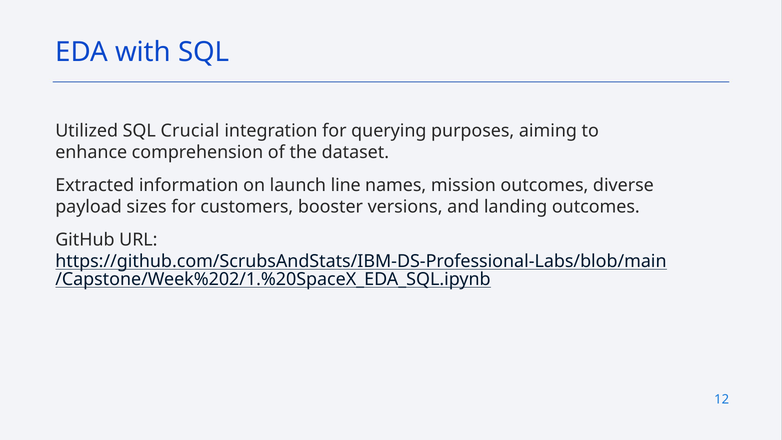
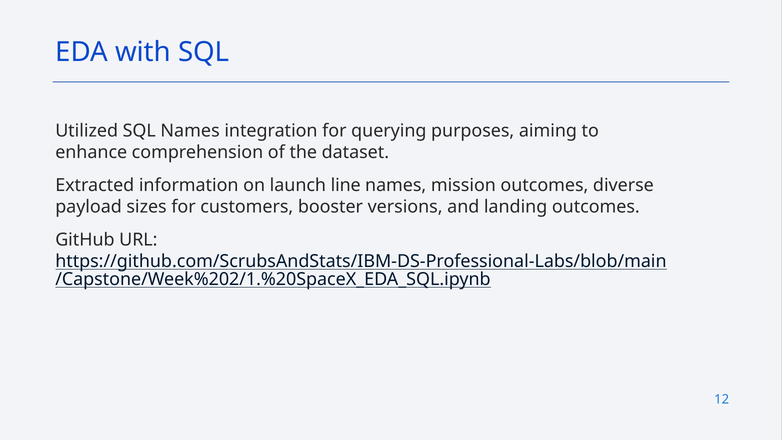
SQL Crucial: Crucial -> Names (190, 131)
